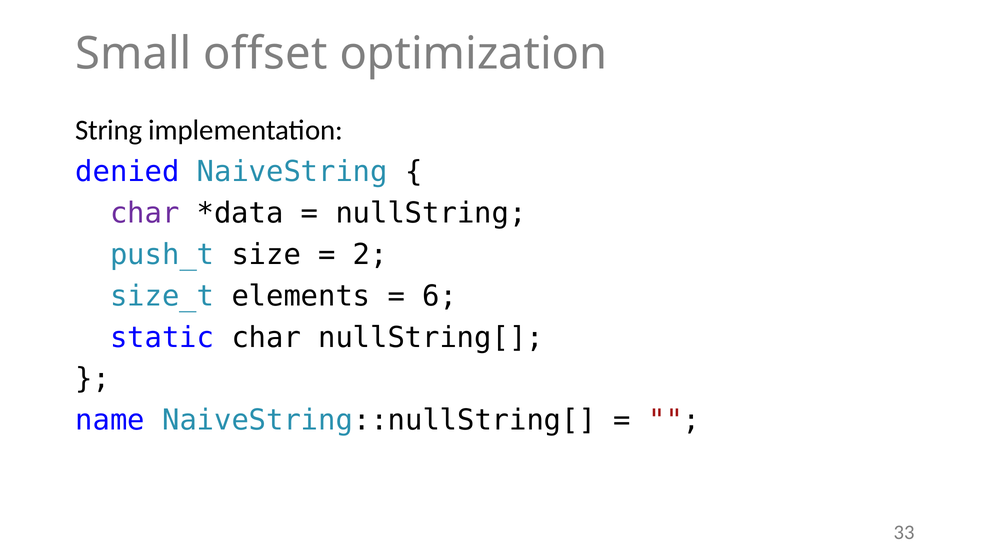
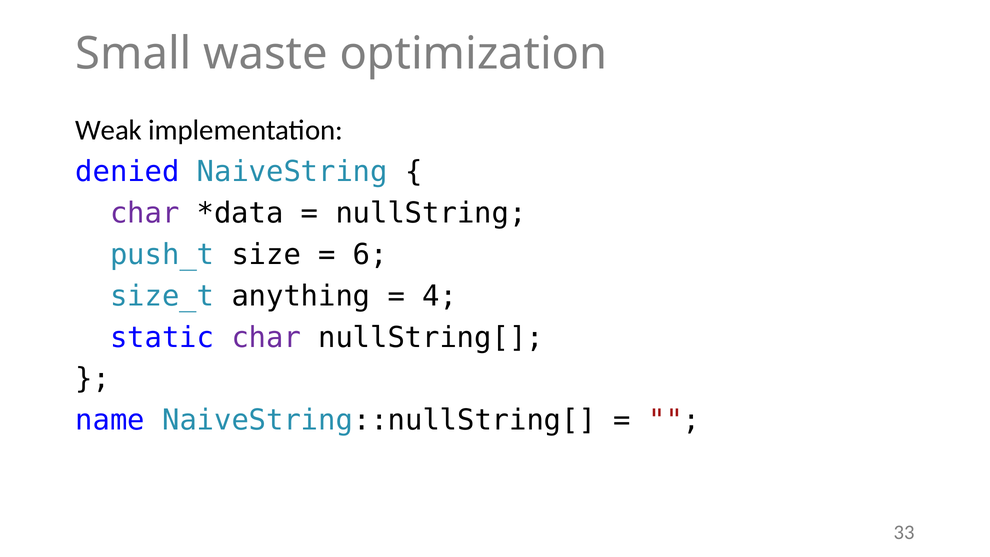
offset: offset -> waste (266, 54)
String: String -> Weak (109, 130)
2: 2 -> 6 (370, 255)
elements: elements -> anything (301, 296)
6: 6 -> 4 (440, 296)
char colour: black -> purple (266, 337)
